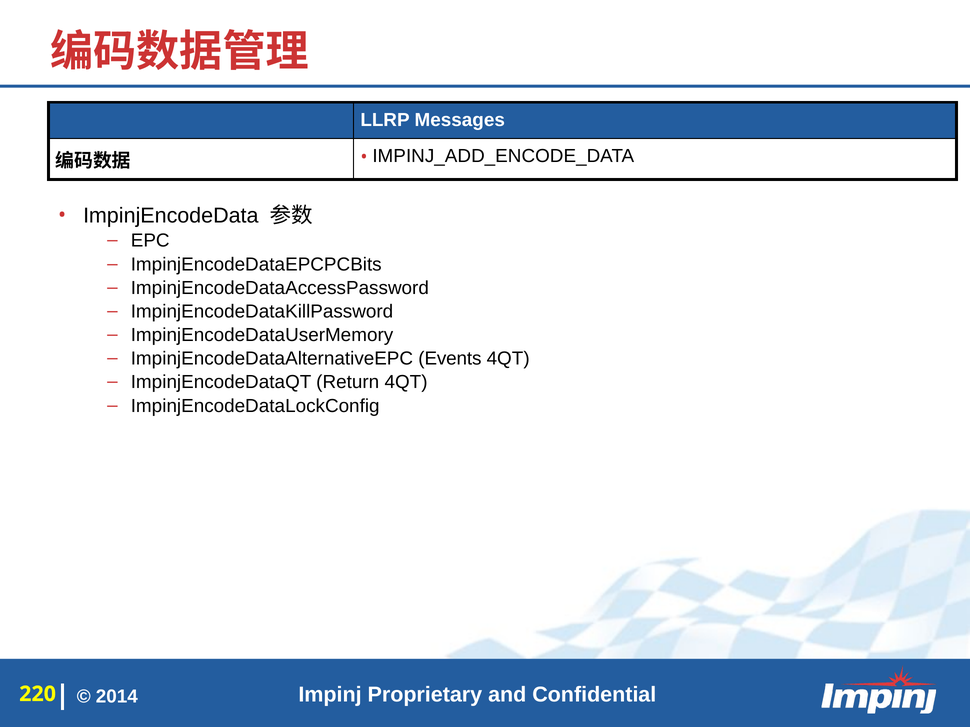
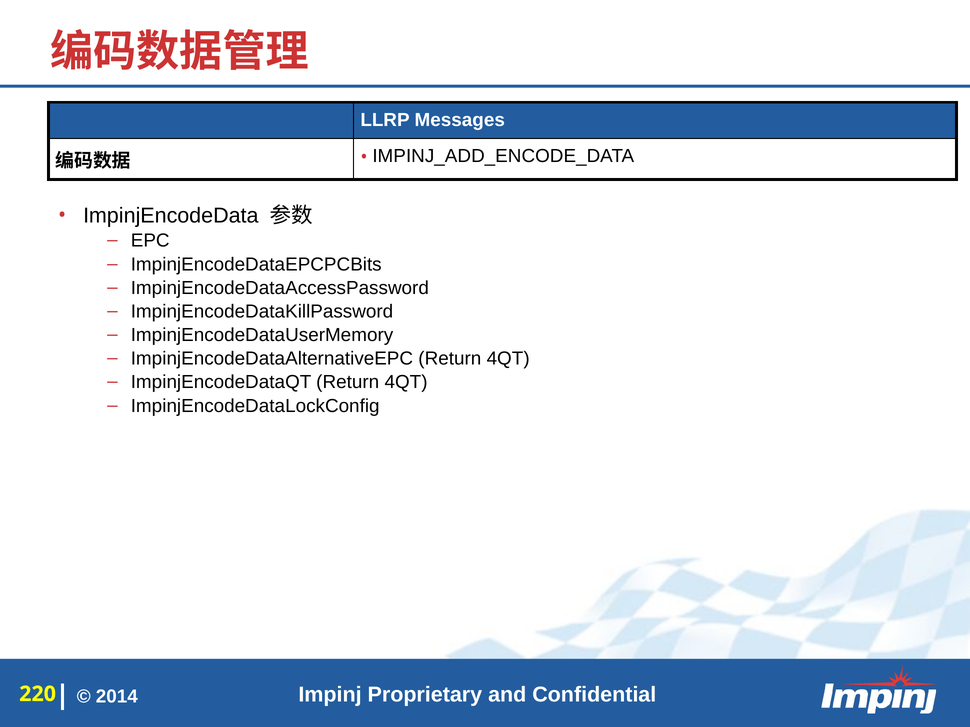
ImpinjEncodeDataAlternativeEPC Events: Events -> Return (450, 359)
